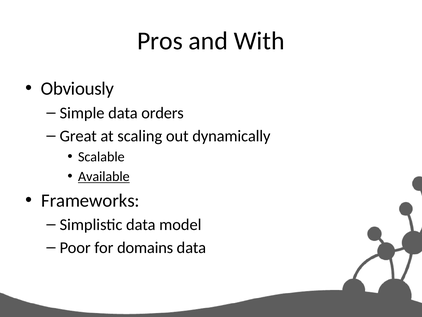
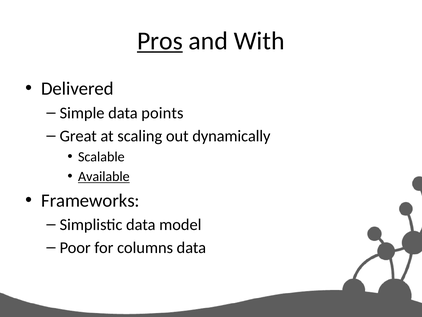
Pros underline: none -> present (160, 41)
Obviously: Obviously -> Delivered (77, 89)
orders: orders -> points (162, 113)
domains: domains -> columns (145, 247)
